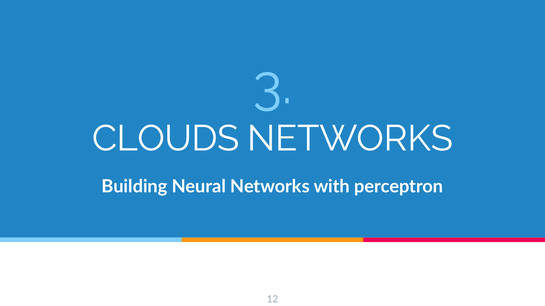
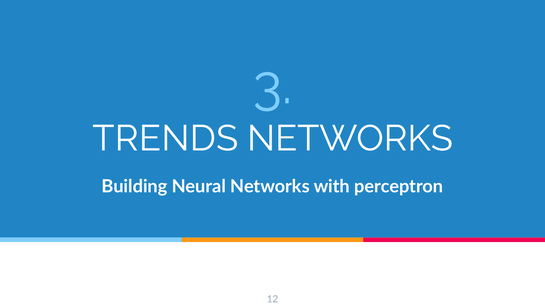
CLOUDS: CLOUDS -> TRENDS (165, 139)
